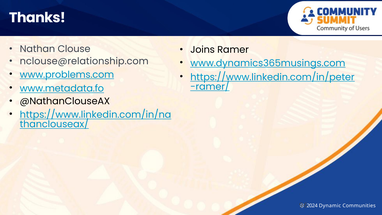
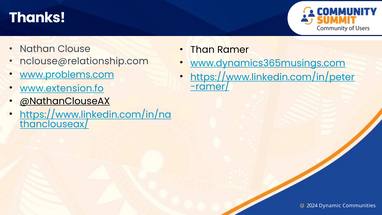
Joins: Joins -> Than (202, 50)
www.metadata.fo: www.metadata.fo -> www.extension.fo (62, 89)
@NathanClouseAX underline: none -> present (65, 101)
